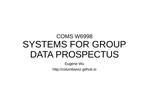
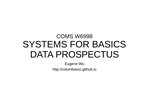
GROUP: GROUP -> BASICS (109, 44)
